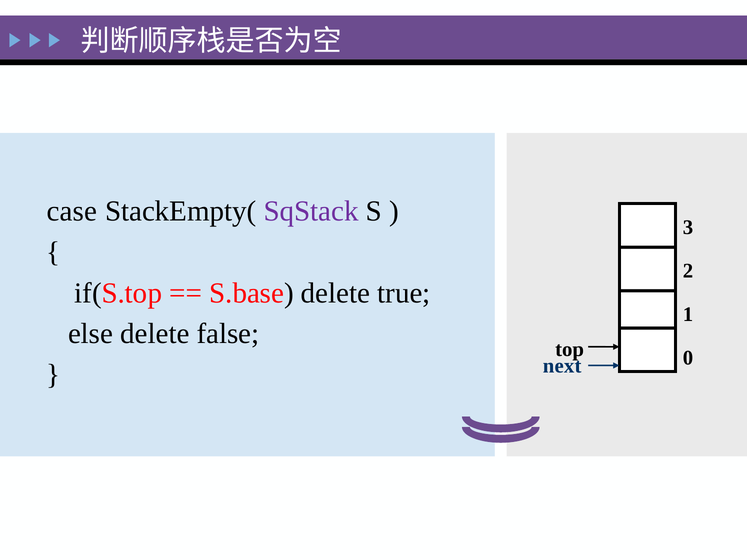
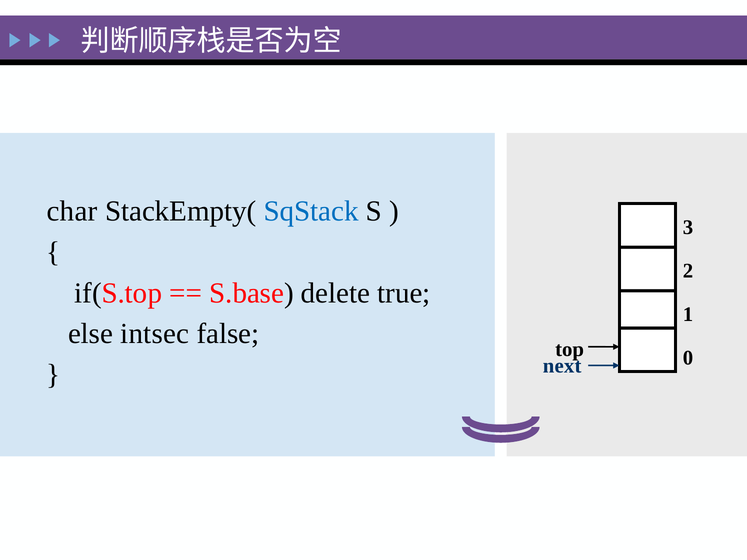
case: case -> char (72, 211)
SqStack colour: purple -> blue (311, 211)
else delete: delete -> intsec (155, 334)
